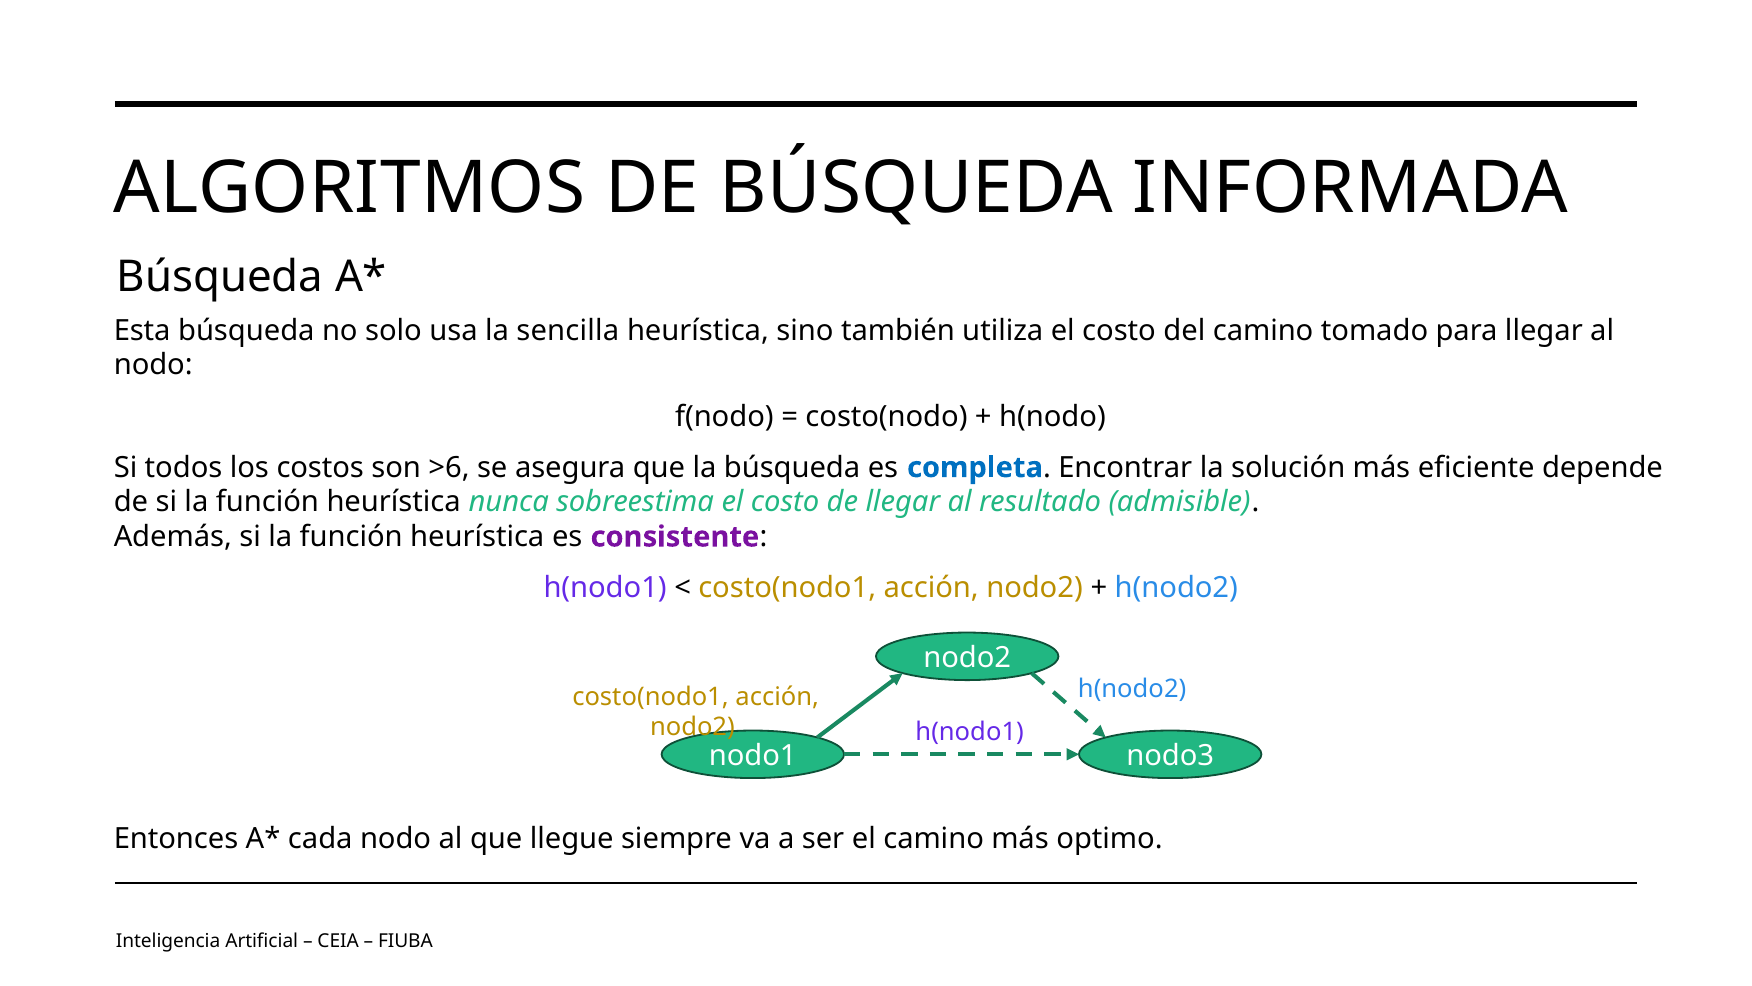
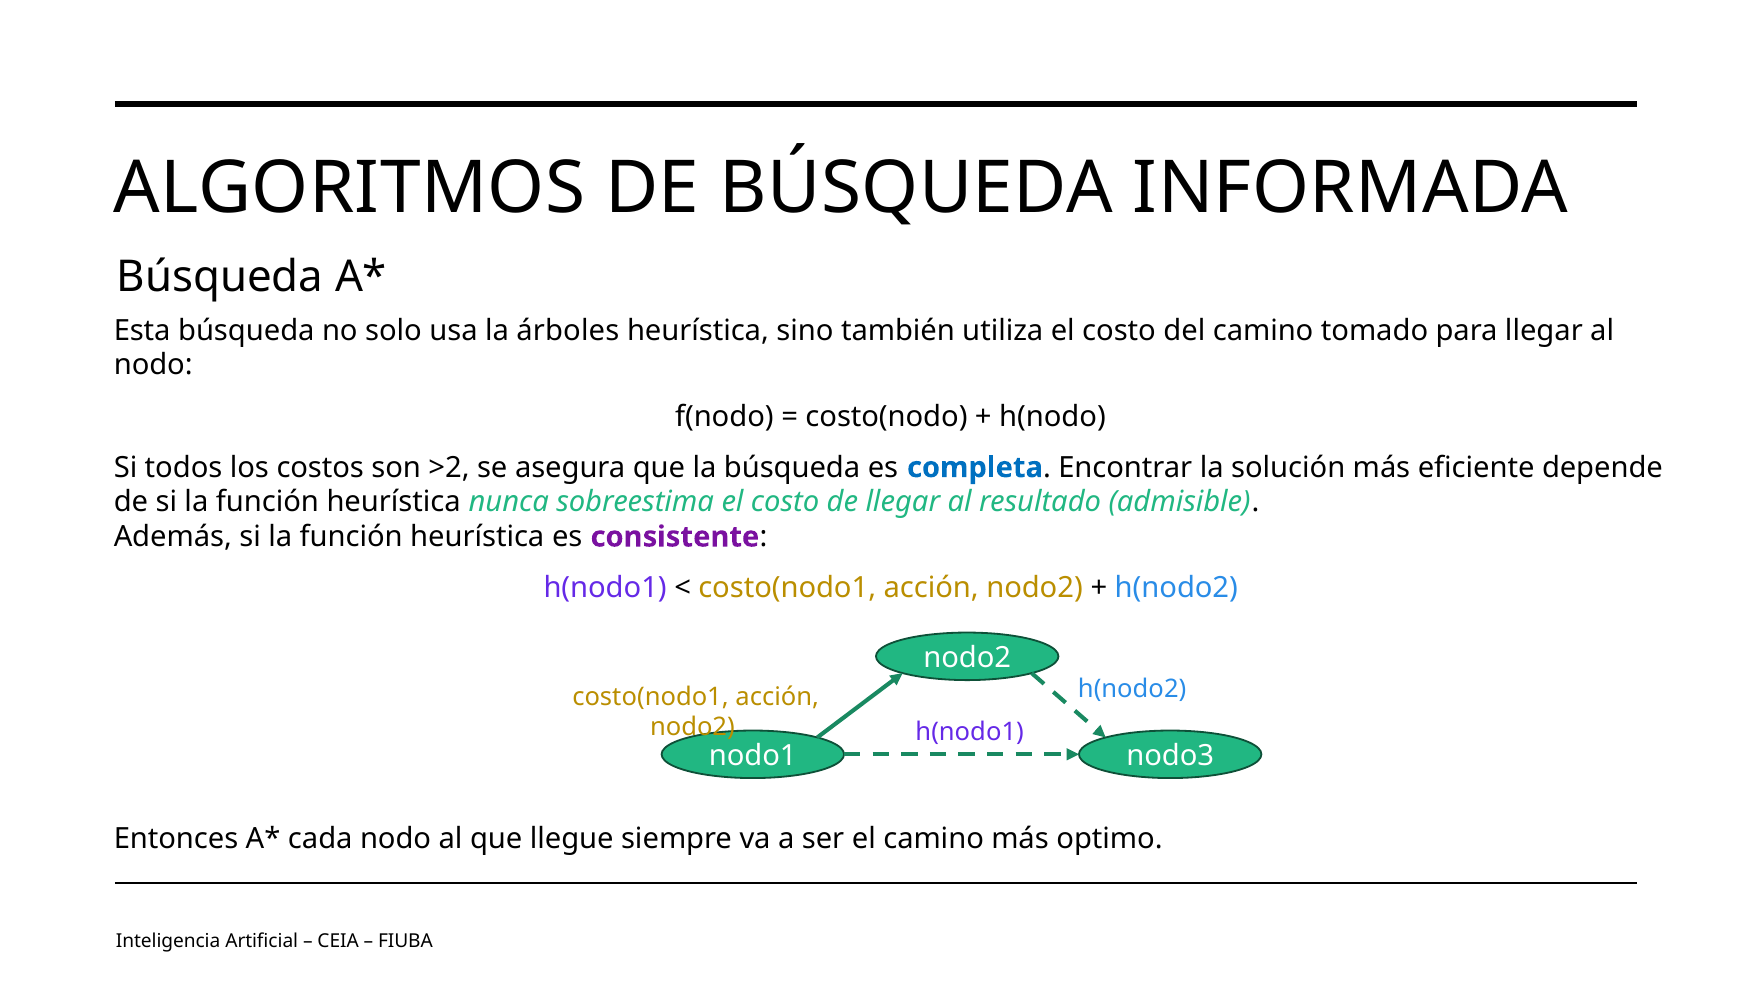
sencilla: sencilla -> árboles (568, 331)
>6: >6 -> >2 (449, 467)
